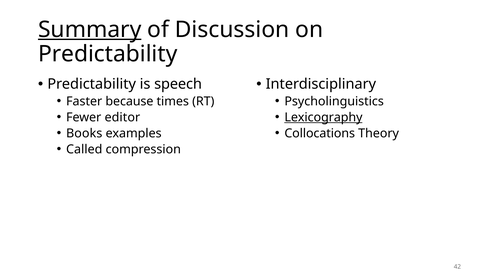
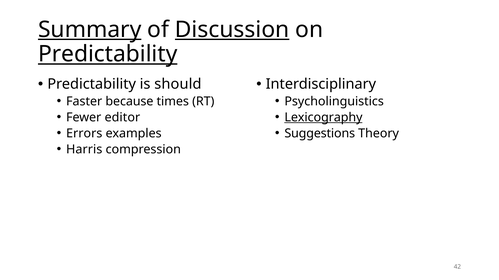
Discussion underline: none -> present (232, 30)
Predictability underline: none -> present (108, 54)
speech: speech -> should (178, 84)
Books: Books -> Errors (84, 134)
Collocations: Collocations -> Suggestions (320, 134)
Called: Called -> Harris (84, 150)
